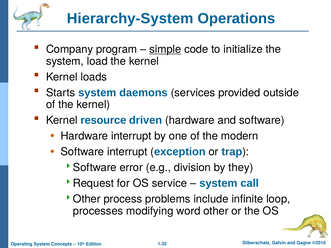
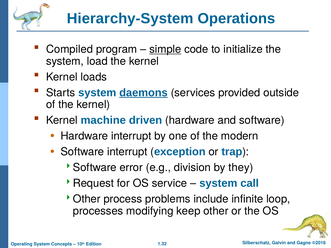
Company: Company -> Compiled (70, 49)
daemons underline: none -> present (143, 93)
resource: resource -> machine (103, 120)
word: word -> keep (188, 211)
